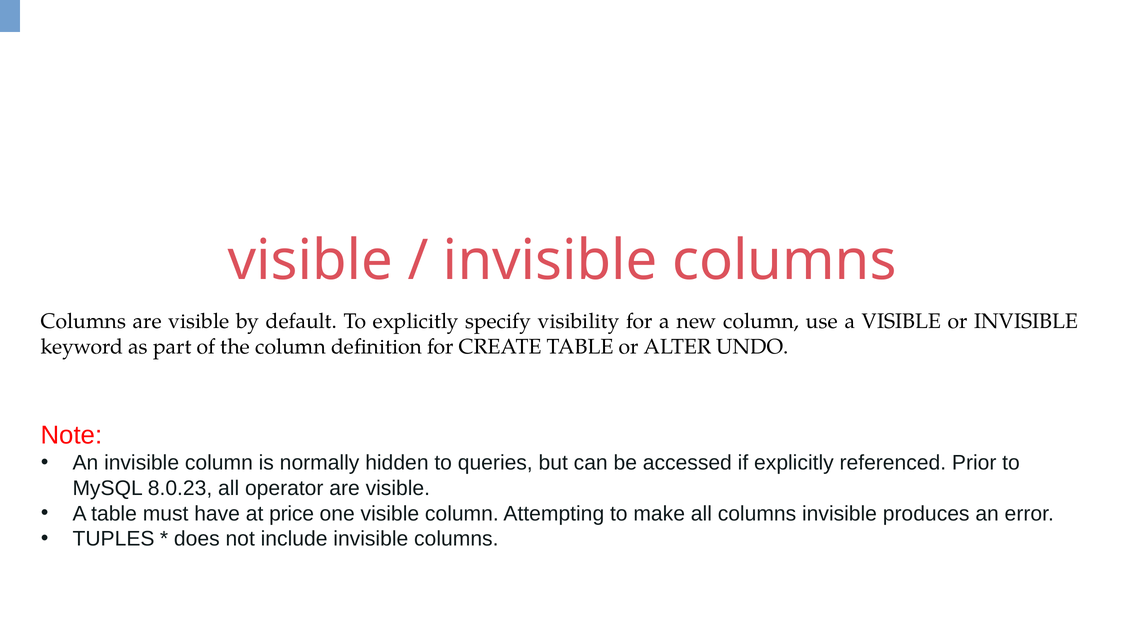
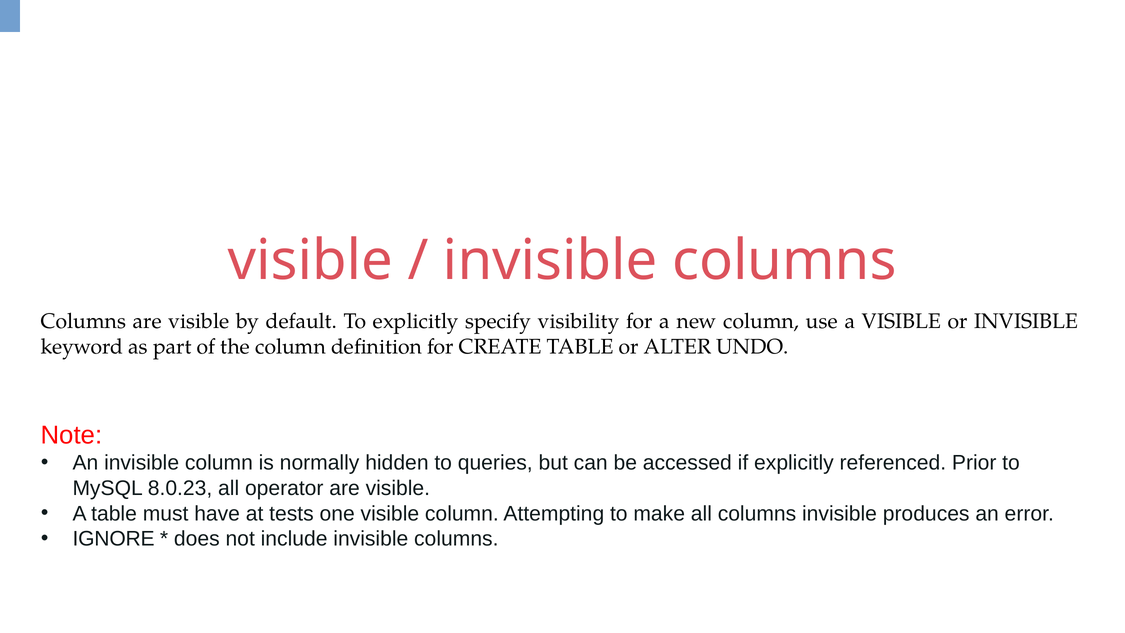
price: price -> tests (291, 513)
TUPLES: TUPLES -> IGNORE (114, 539)
